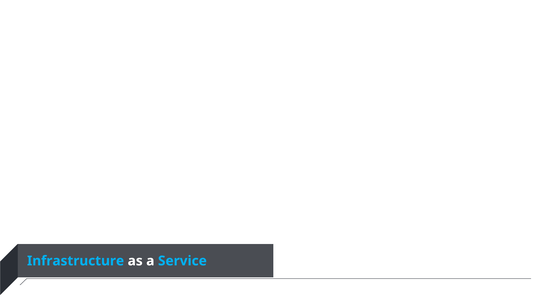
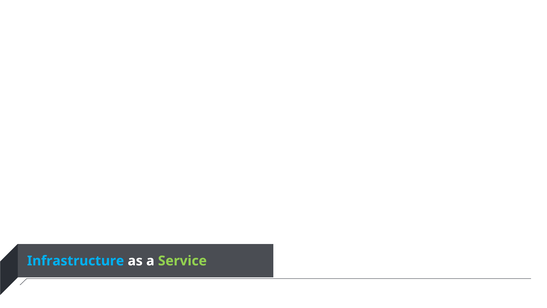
Service colour: light blue -> light green (182, 261)
